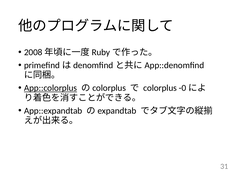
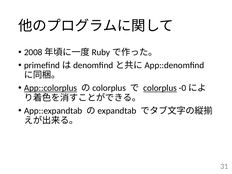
colorplus underline: none -> present (160, 88)
